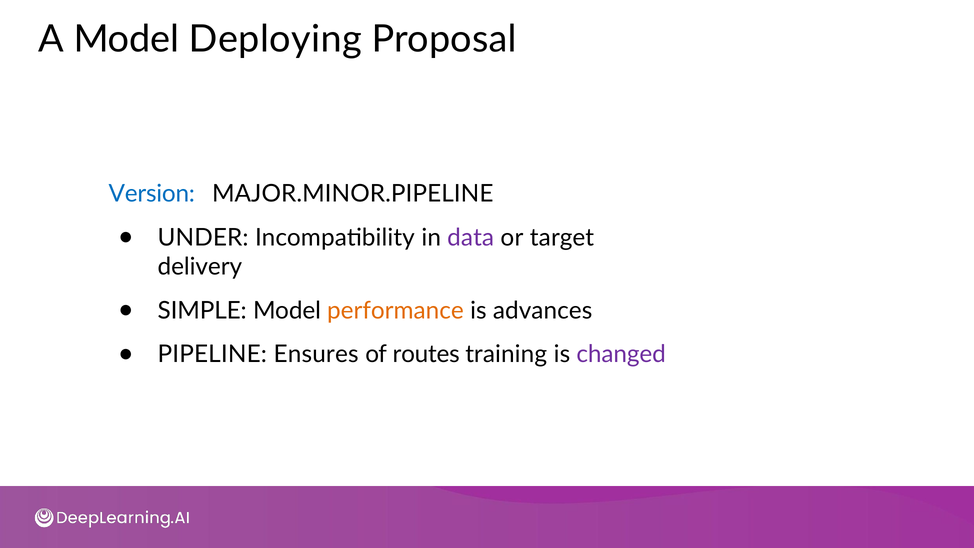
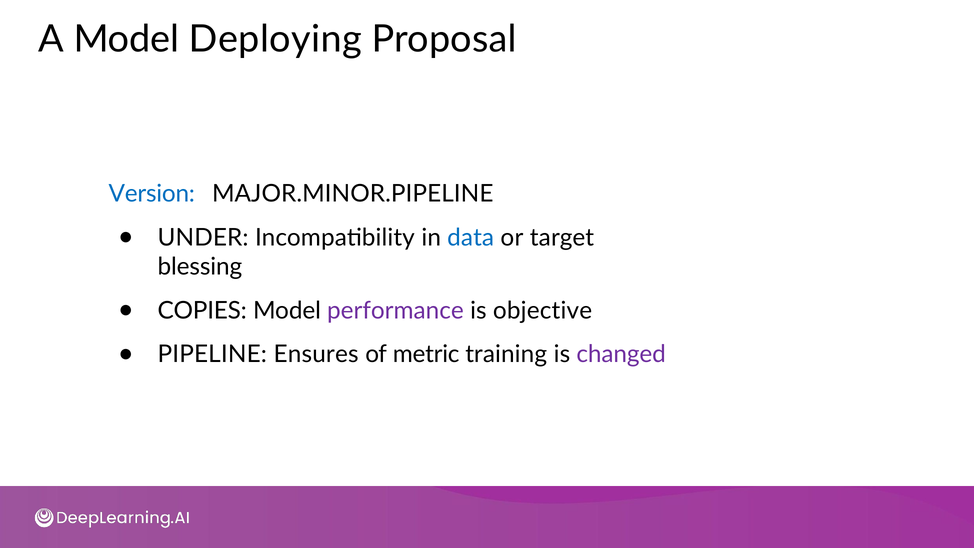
data colour: purple -> blue (471, 237)
delivery: delivery -> blessing (200, 267)
SIMPLE: SIMPLE -> COPIES (202, 311)
performance colour: orange -> purple (395, 311)
advances: advances -> objective (543, 311)
routes: routes -> metric (426, 354)
